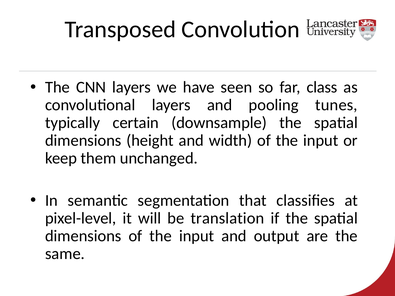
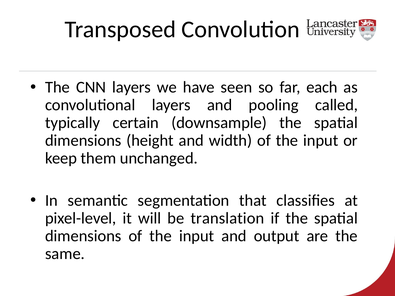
class: class -> each (322, 87)
tunes: tunes -> called (337, 105)
